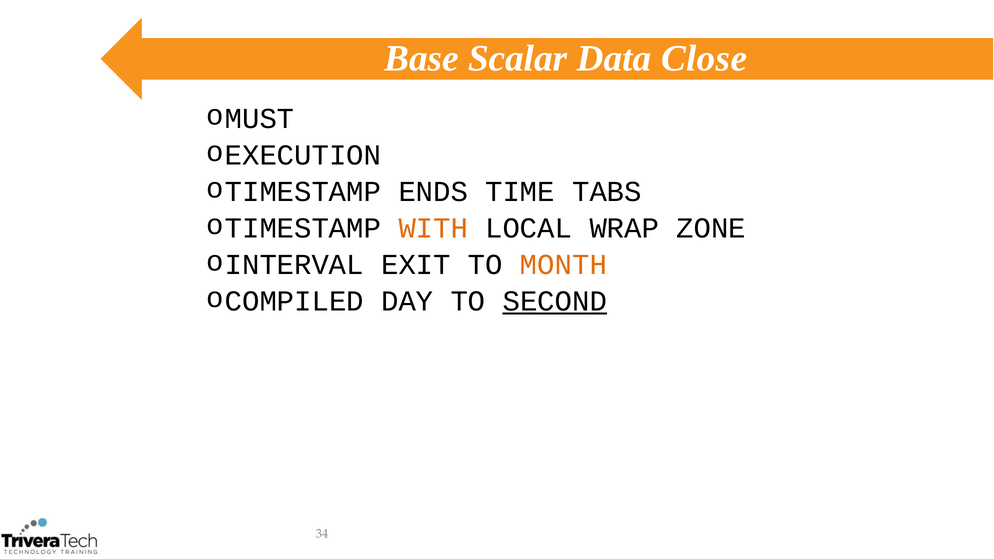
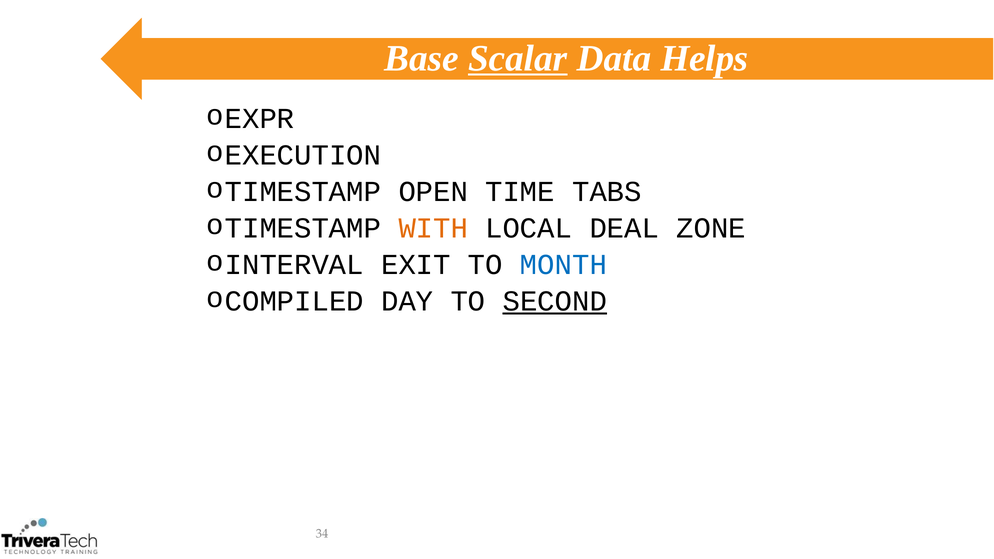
Scalar underline: none -> present (518, 59)
Close: Close -> Helps (704, 59)
MUST: MUST -> EXPR (260, 119)
ENDS: ENDS -> OPEN (433, 192)
WRAP: WRAP -> DEAL (624, 228)
MONTH colour: orange -> blue (563, 265)
